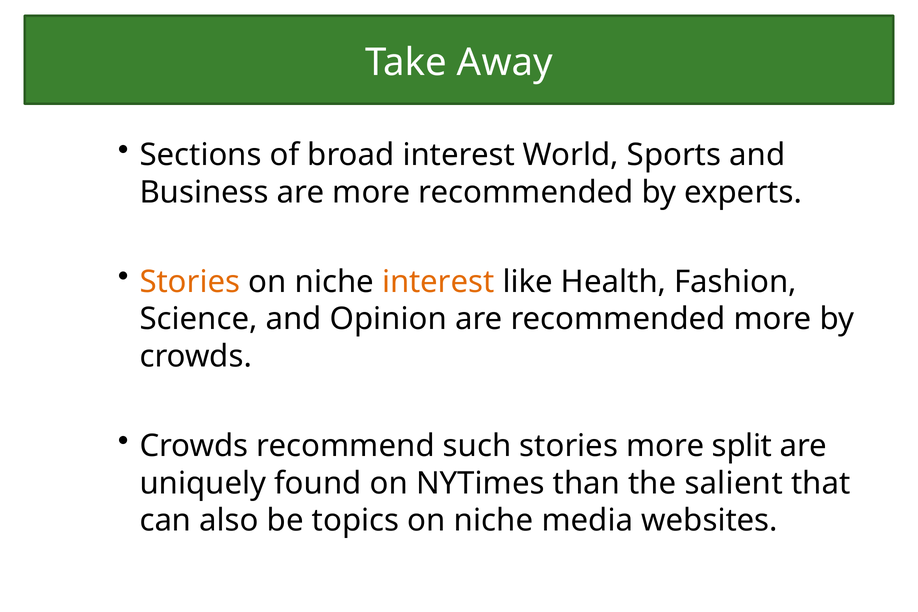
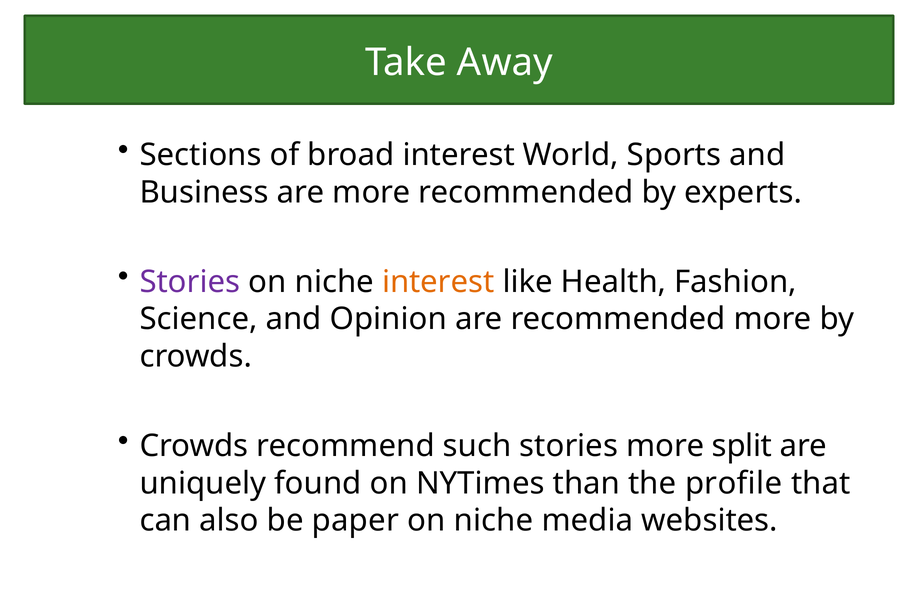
Stories colour: orange -> purple (190, 282)
salient: salient -> profile (734, 483)
topics: topics -> paper (355, 521)
